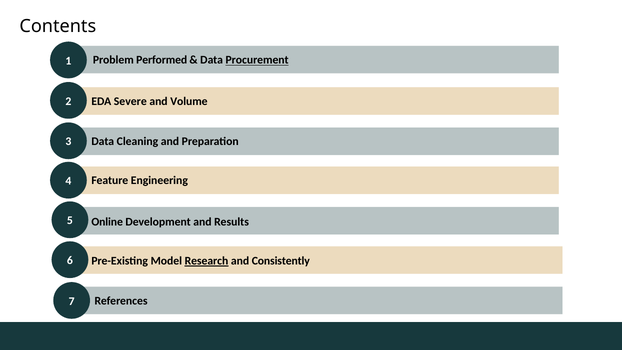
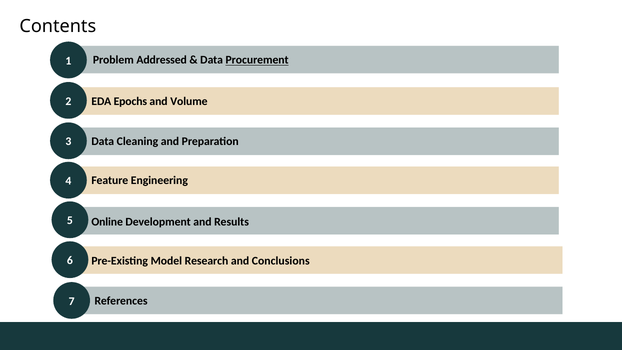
Performed: Performed -> Addressed (162, 60)
Severe: Severe -> Epochs (130, 101)
Research underline: present -> none (206, 261)
Consistently: Consistently -> Conclusions (281, 261)
